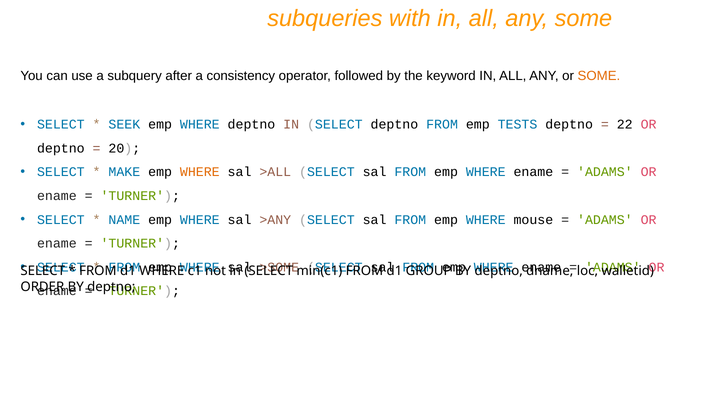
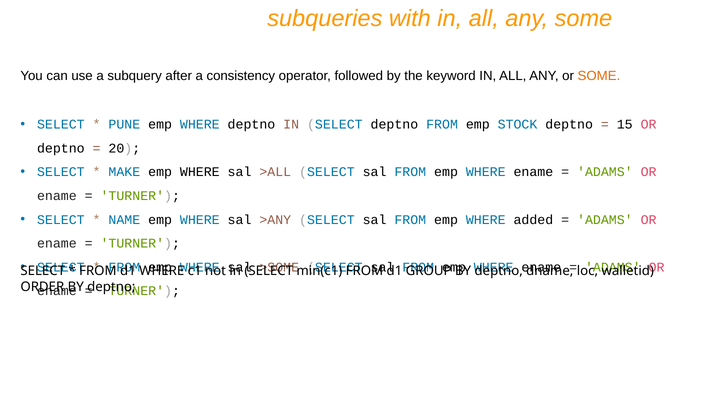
SEEK: SEEK -> PUNE (124, 124)
TESTS: TESTS -> STOCK (518, 124)
22: 22 -> 15 (625, 124)
WHERE colour: orange -> black (200, 172)
mouse: mouse -> added (533, 220)
